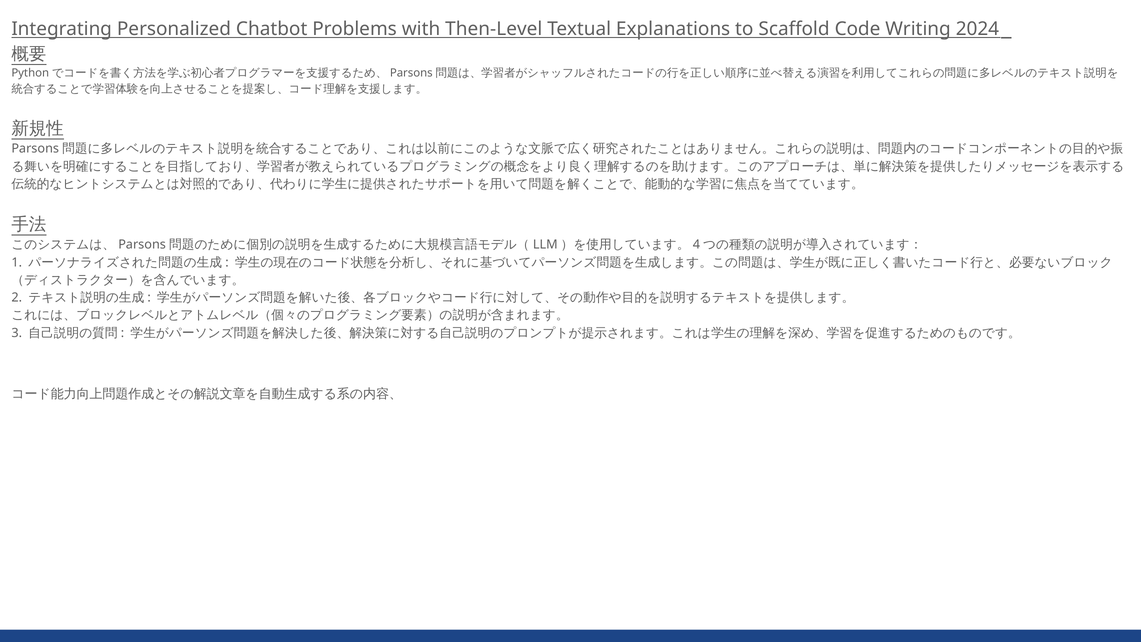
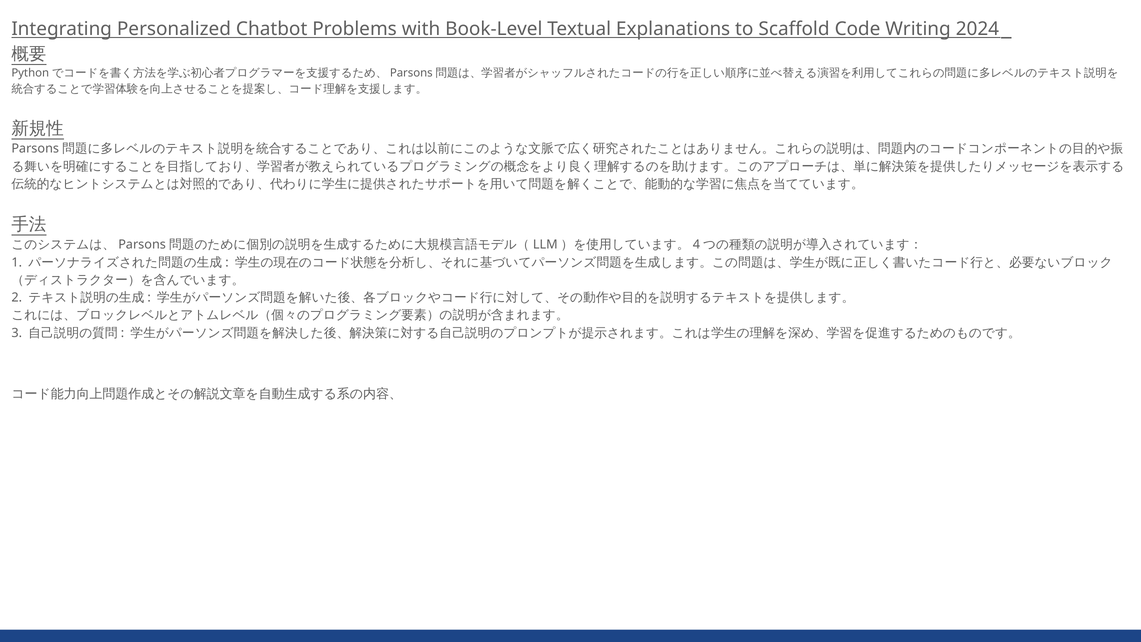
Then-Level: Then-Level -> Book-Level (494, 29)
